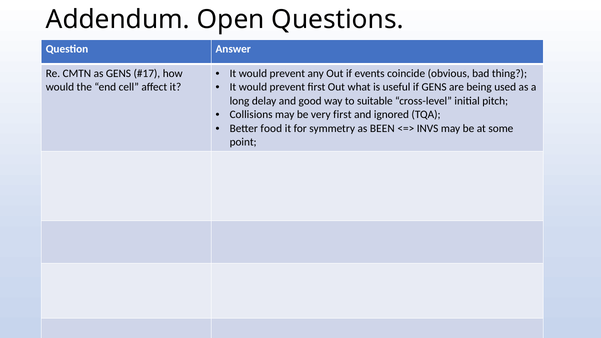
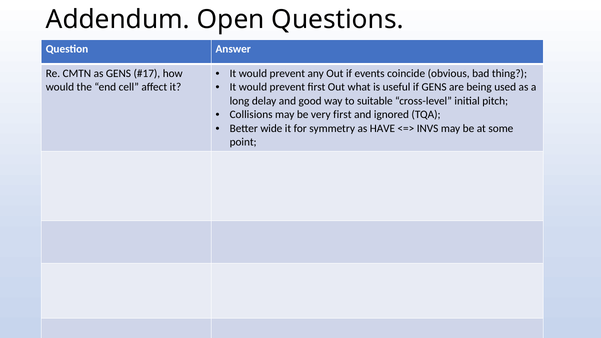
food: food -> wide (271, 128)
BEEN: BEEN -> HAVE (382, 128)
